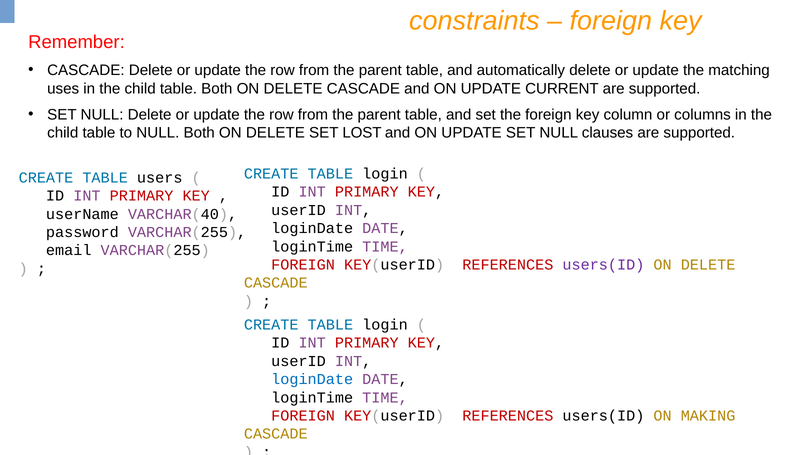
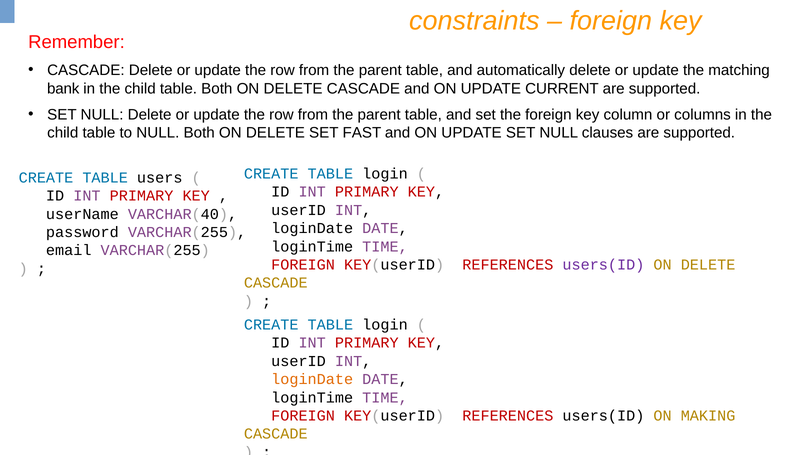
uses: uses -> bank (63, 89)
LOST: LOST -> FAST (362, 133)
loginDate colour: blue -> orange (312, 379)
